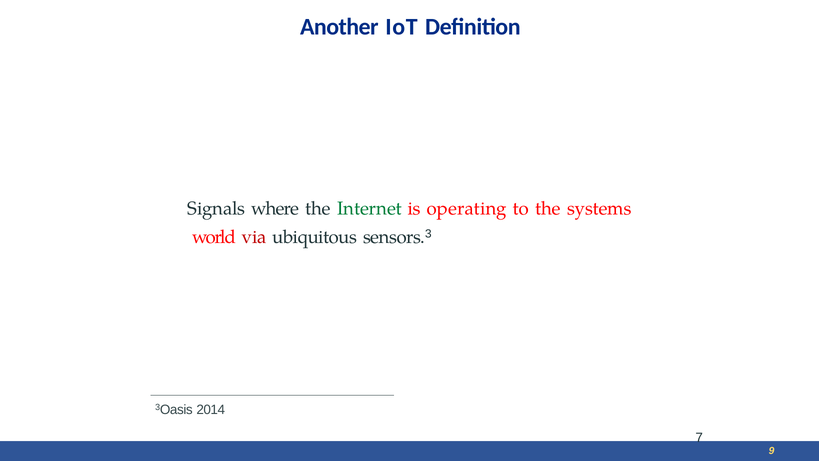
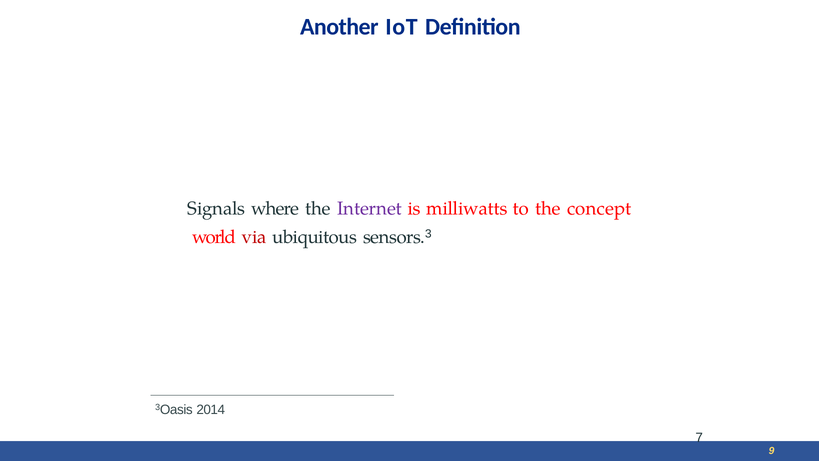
Internet colour: green -> purple (370, 209)
operating: operating -> milliwatts (467, 209)
systems: systems -> concept (599, 209)
